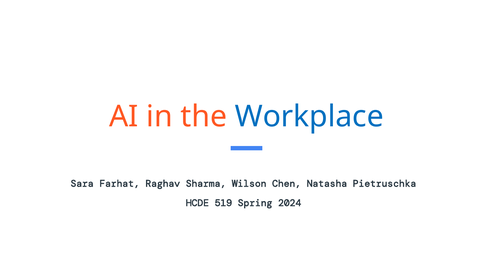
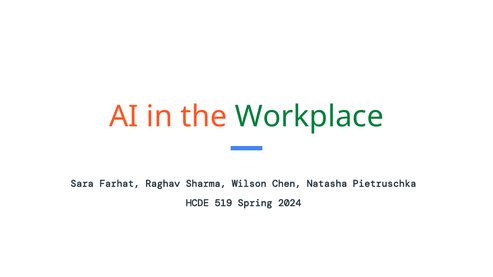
Workplace colour: blue -> green (309, 117)
